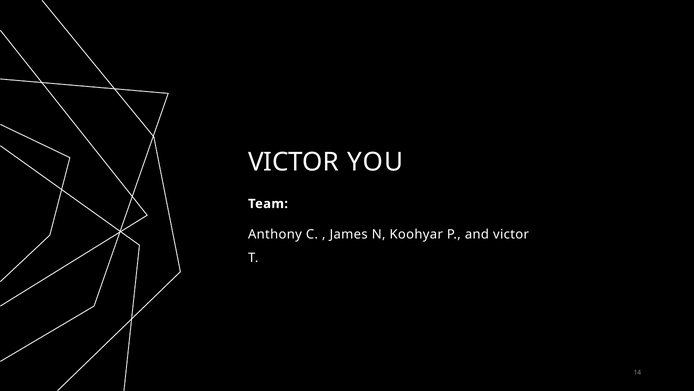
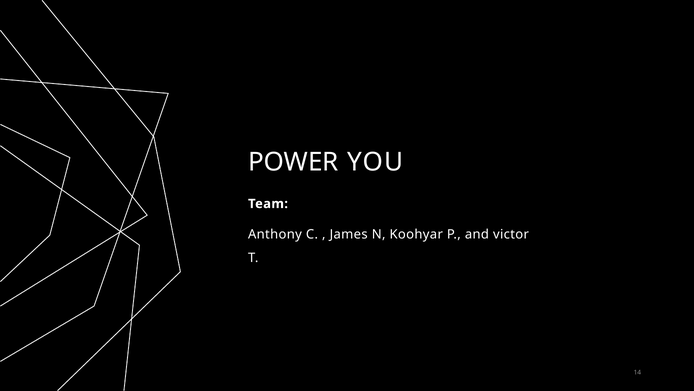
VICTOR: VICTOR -> POWER (293, 162)
